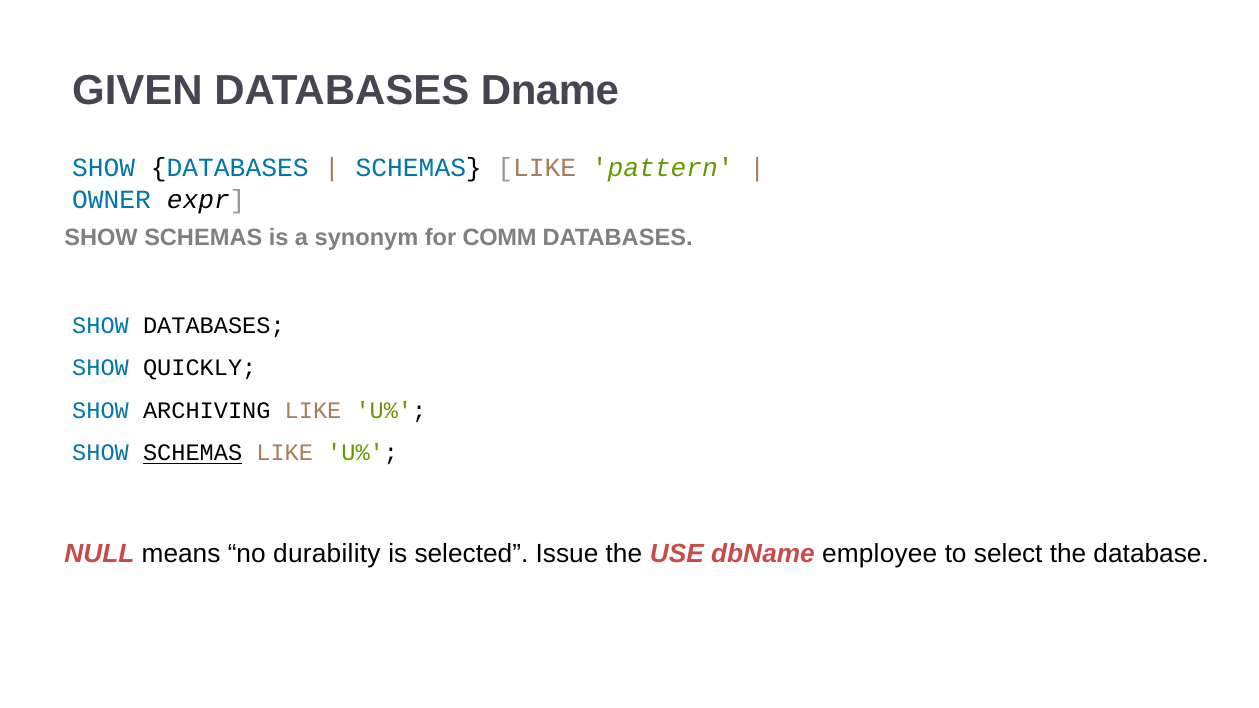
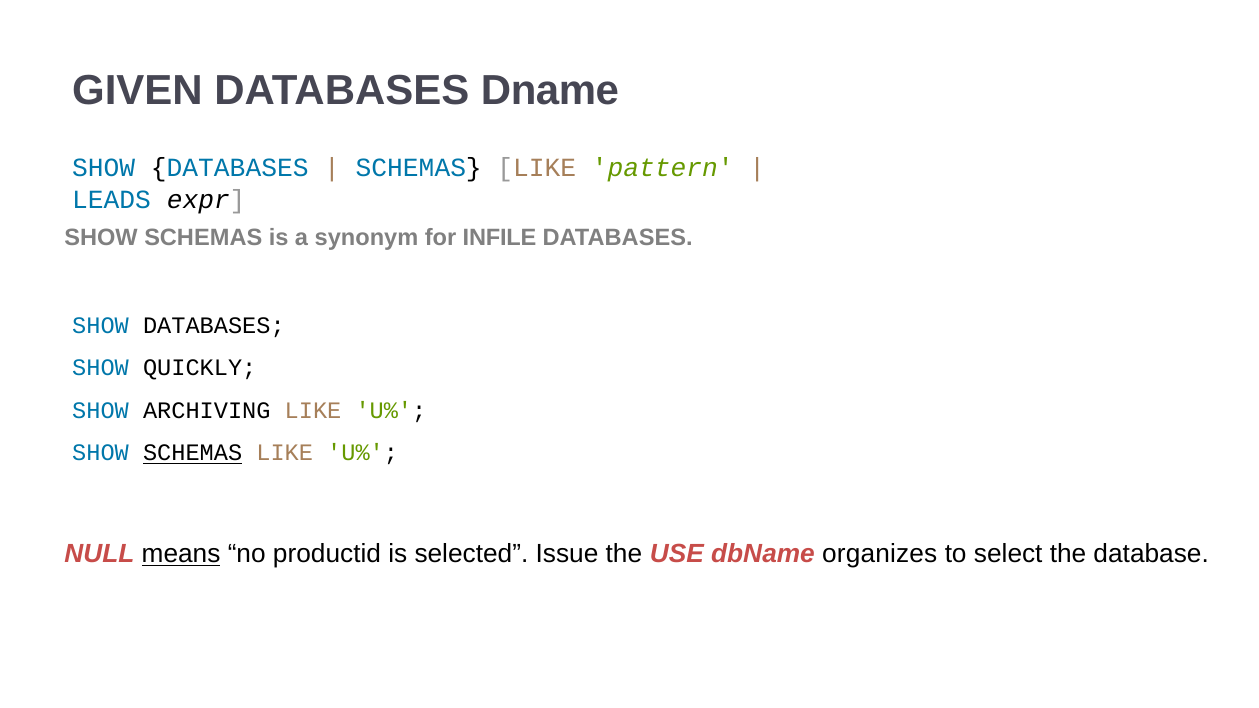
OWNER: OWNER -> LEADS (112, 199)
COMM: COMM -> INFILE (500, 238)
means underline: none -> present (181, 554)
durability: durability -> productid (327, 554)
employee: employee -> organizes (880, 554)
